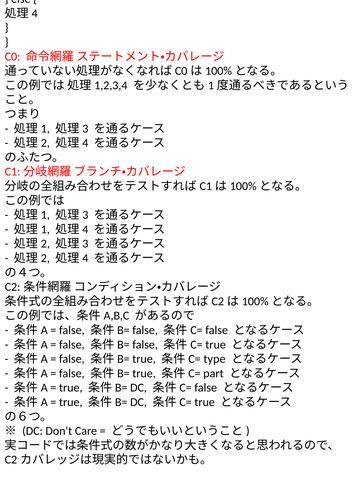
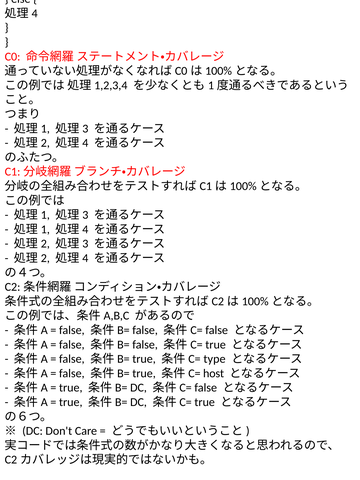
part: part -> host (214, 373)
